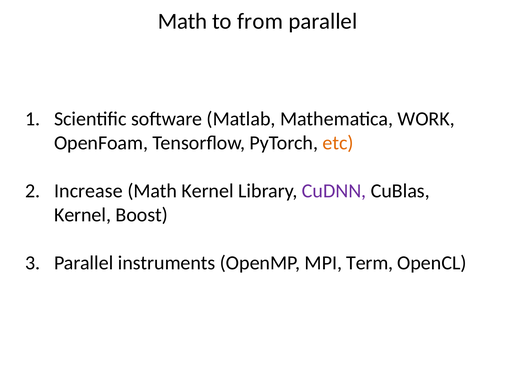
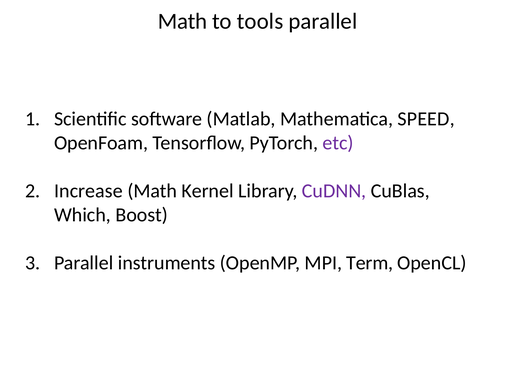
from: from -> tools (260, 21)
WORK: WORK -> SPEED (426, 119)
etc colour: orange -> purple (338, 143)
Kernel: Kernel -> Which (82, 215)
